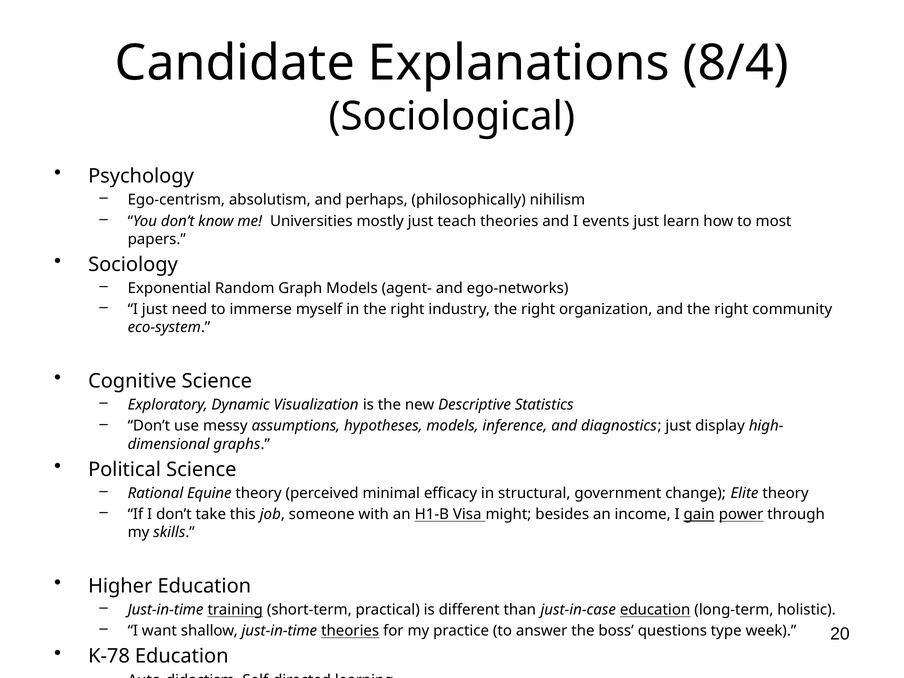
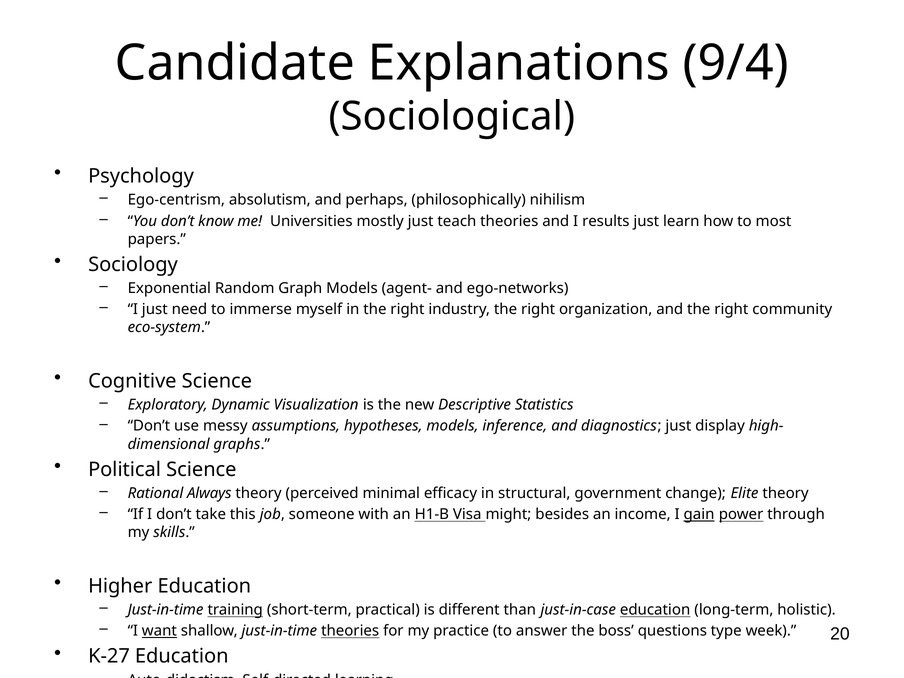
8/4: 8/4 -> 9/4 (736, 63)
events: events -> results (606, 221)
Equine: Equine -> Always (209, 493)
want underline: none -> present (159, 631)
K-78: K-78 -> K-27 (109, 656)
